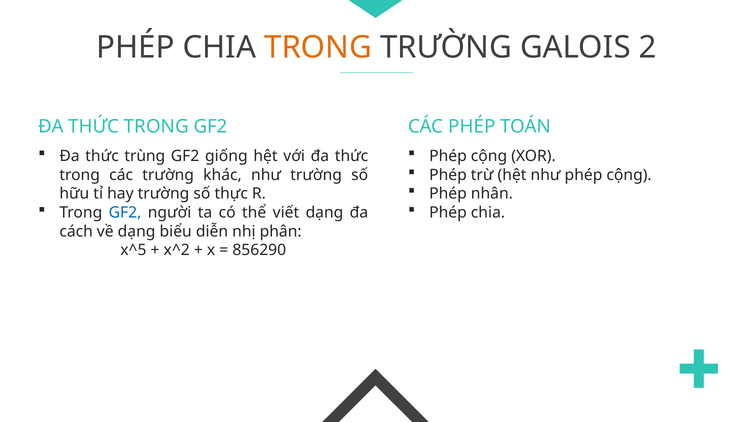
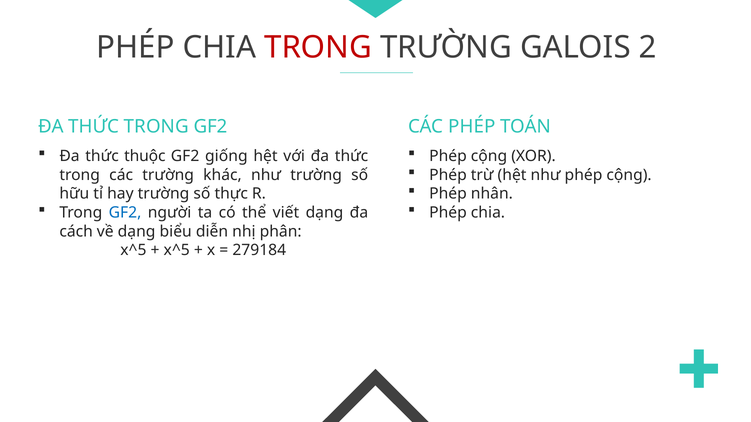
TRONG colour: orange -> red (318, 47)
trùng: trùng -> thuộc (145, 156)
x^2: x^2 -> x^5 (177, 250)
856290: 856290 -> 279184 (259, 250)
